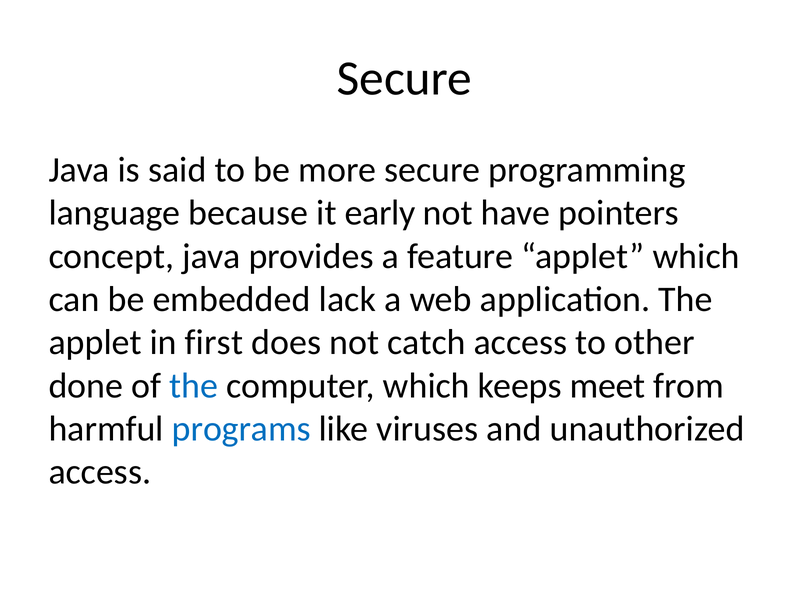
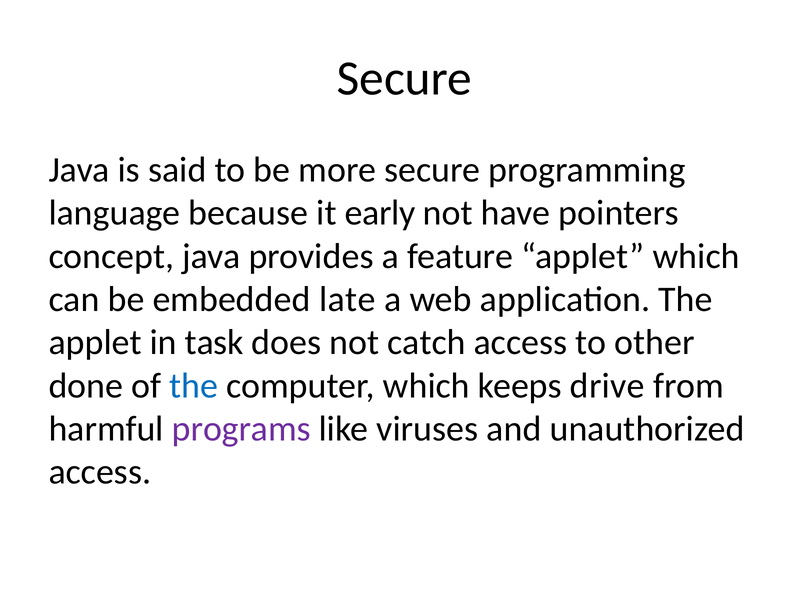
lack: lack -> late (347, 299)
first: first -> task (214, 342)
meet: meet -> drive (607, 385)
programs colour: blue -> purple (241, 429)
